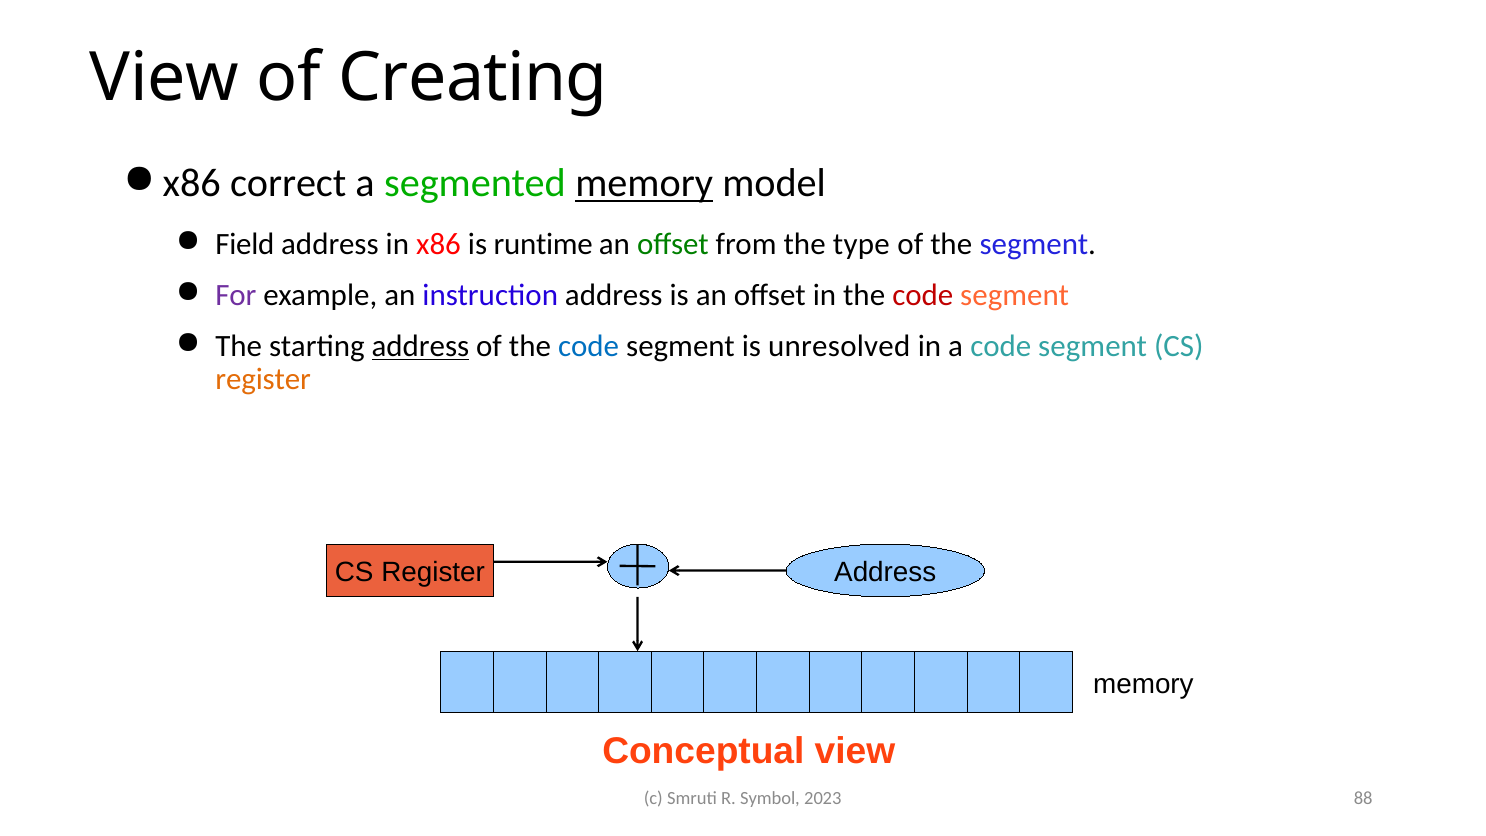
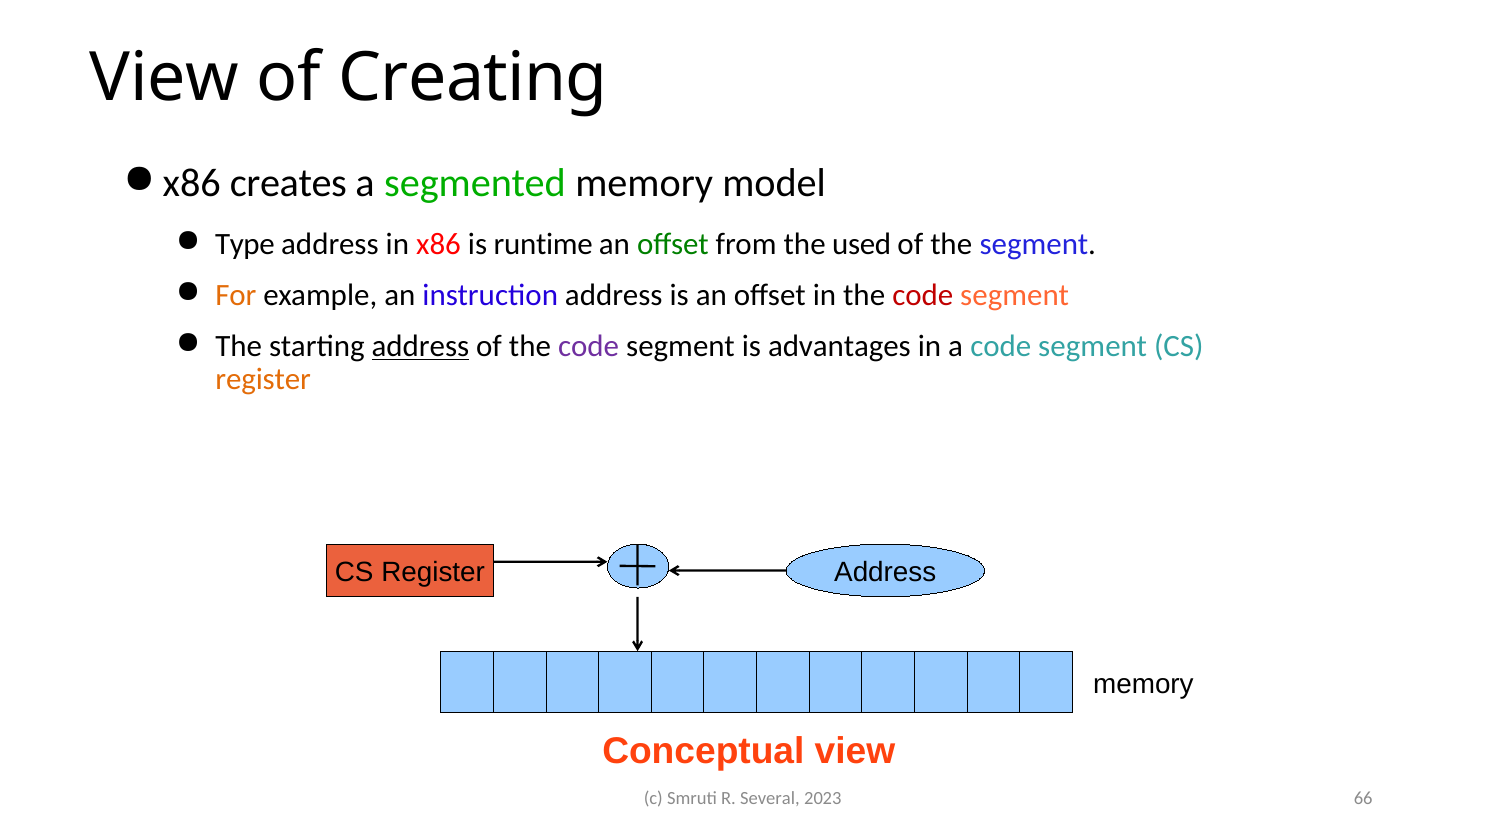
correct: correct -> creates (288, 184)
memory underline: present -> none (644, 184)
Field: Field -> Type (245, 244)
type: type -> used (862, 244)
For colour: purple -> orange (236, 295)
code colour: blue -> purple (588, 346)
unresolved: unresolved -> advantages (839, 346)
Symbol: Symbol -> Several (770, 798)
88: 88 -> 66 (1363, 798)
